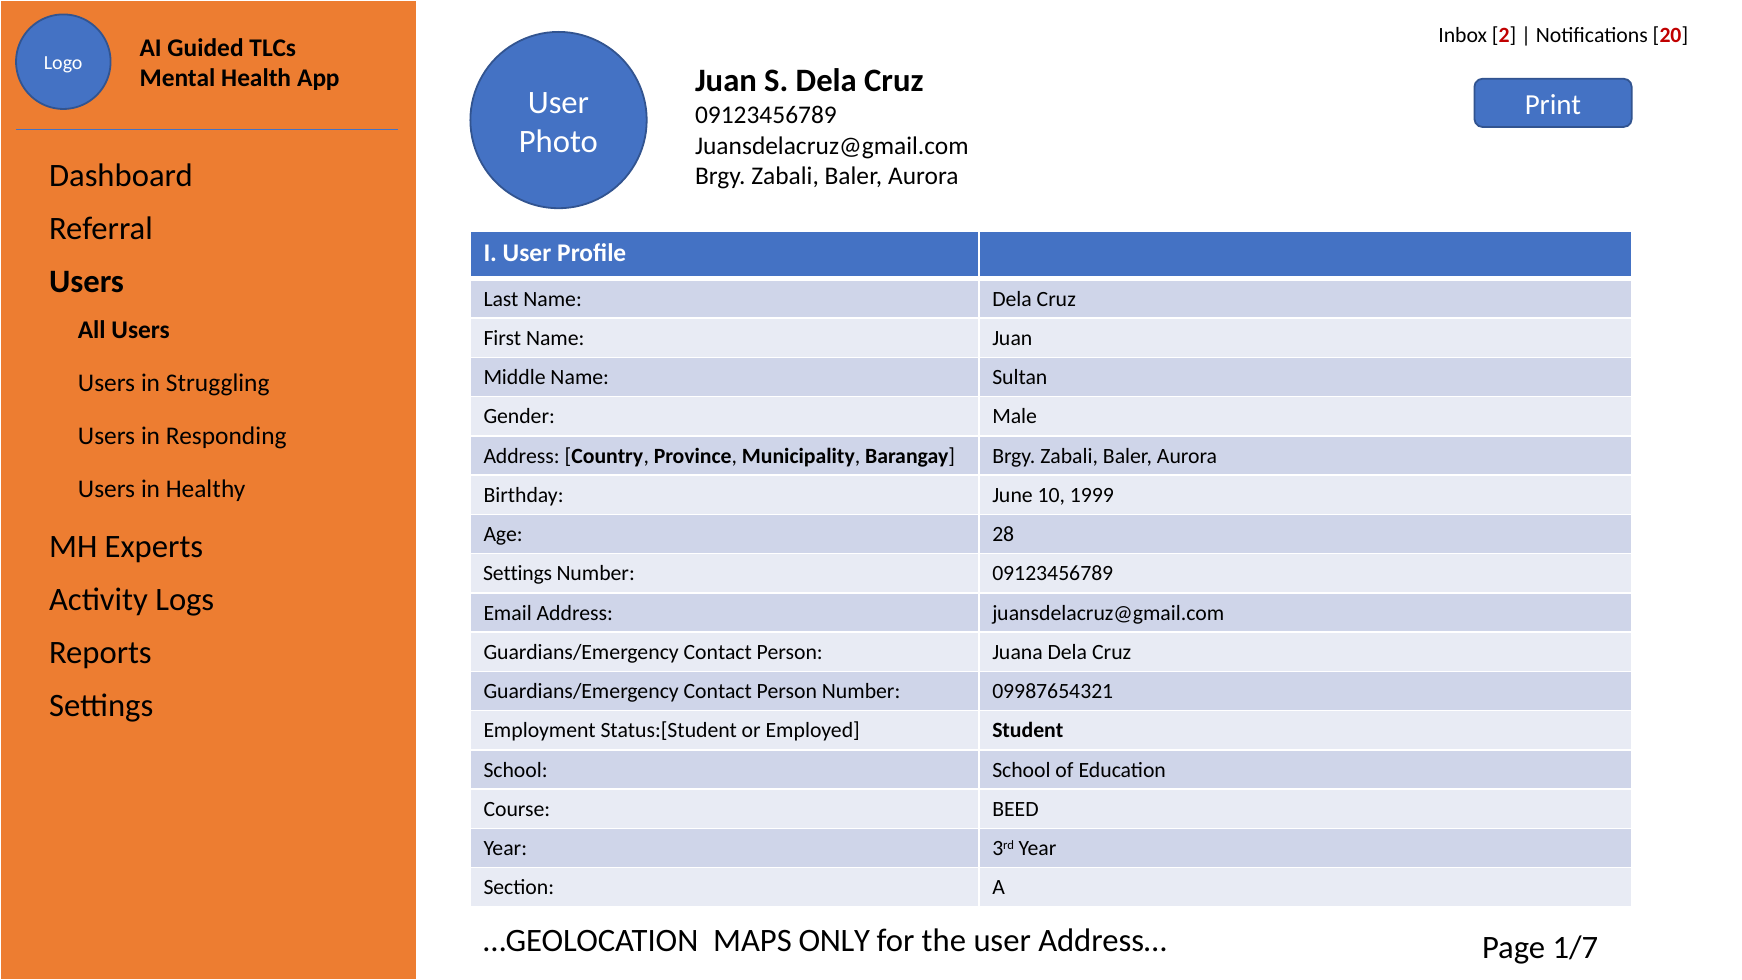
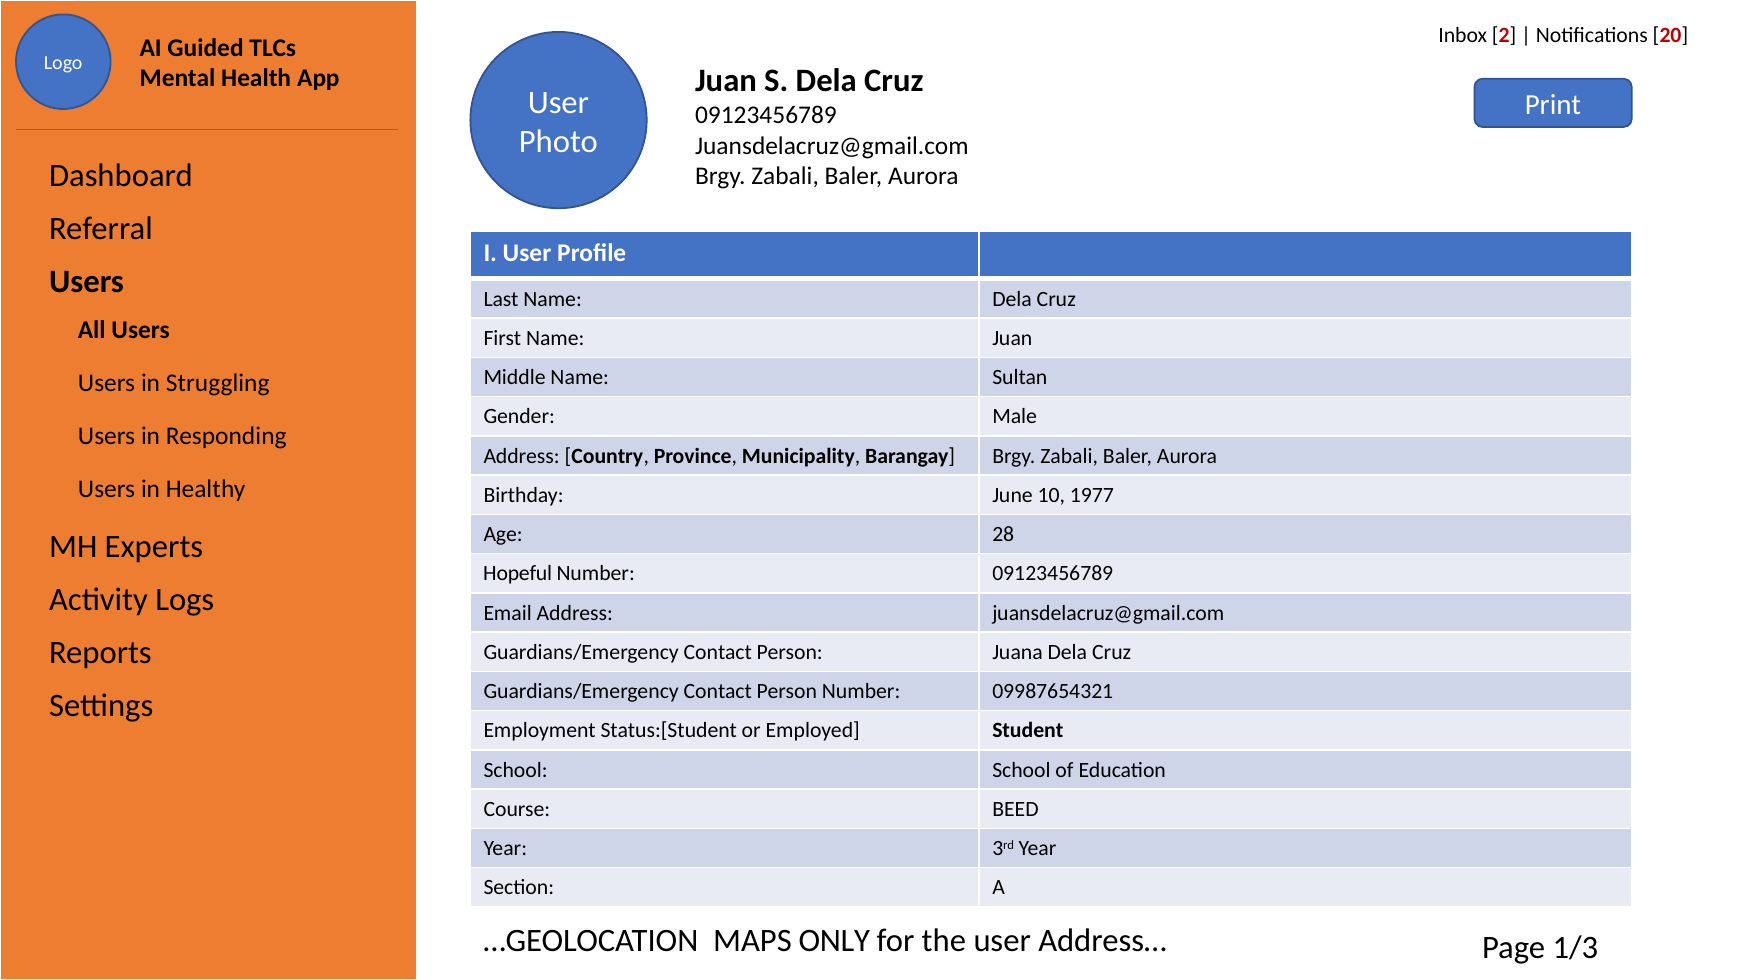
1999: 1999 -> 1977 (1092, 495)
Settings: Settings -> Hopeful (518, 574)
1/7: 1/7 -> 1/3 (1575, 948)
